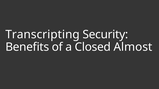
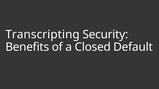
Almost: Almost -> Default (133, 47)
